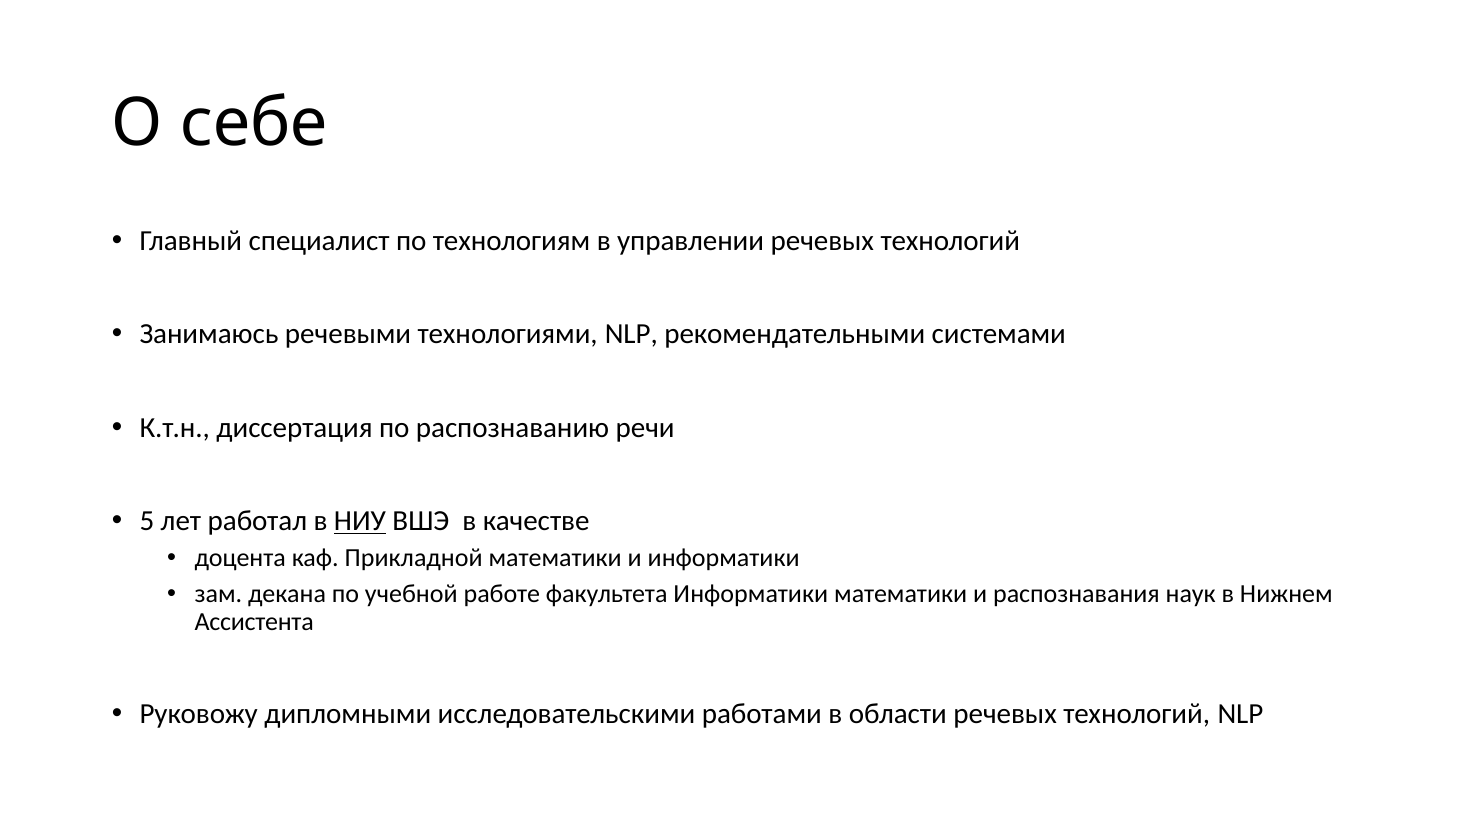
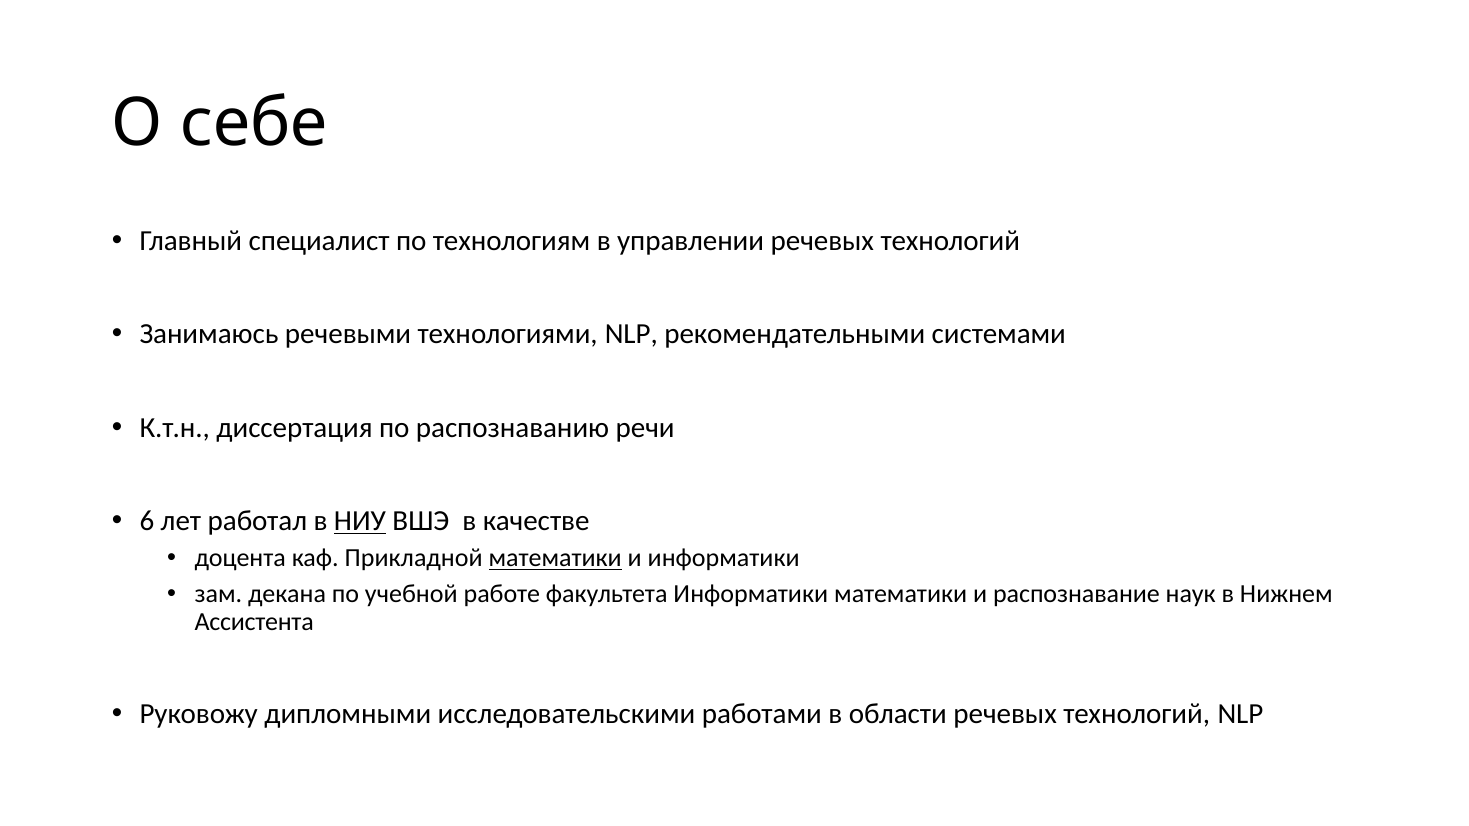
5: 5 -> 6 (147, 521)
математики underline: none -> present (555, 559)
распознавания: распознавания -> распознавание (1076, 594)
